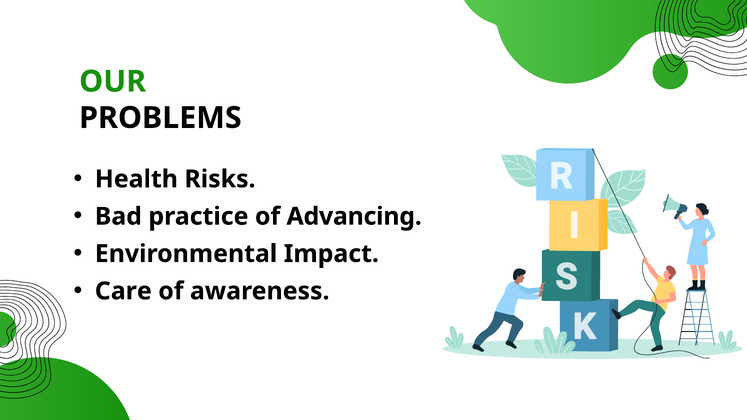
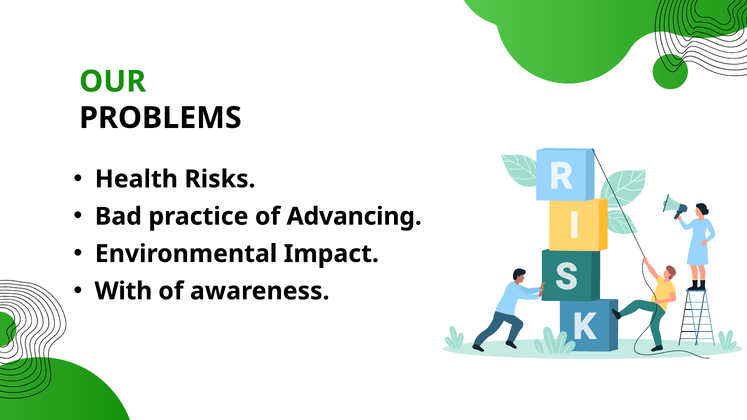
Care: Care -> With (123, 291)
